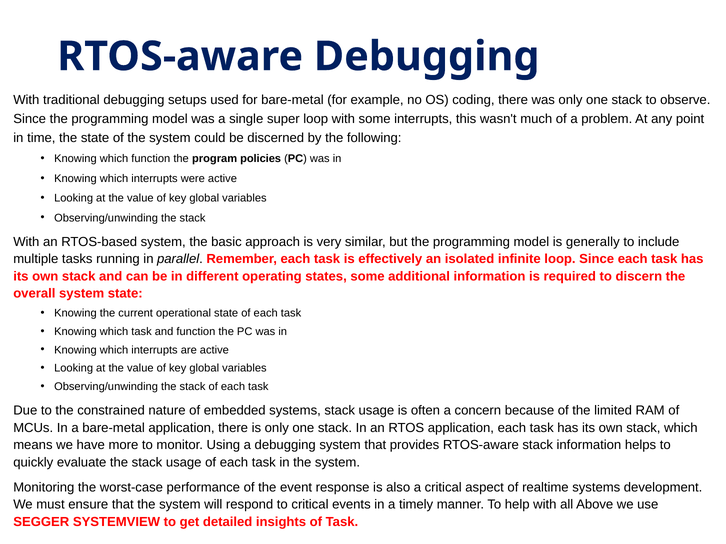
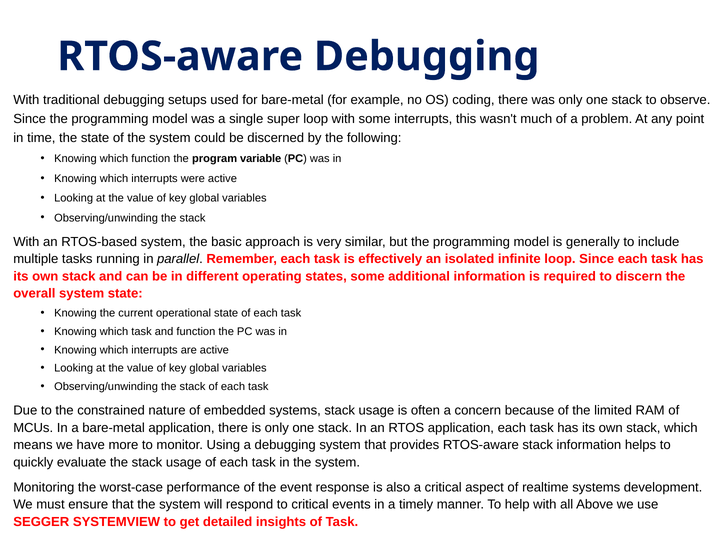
policies: policies -> variable (261, 159)
